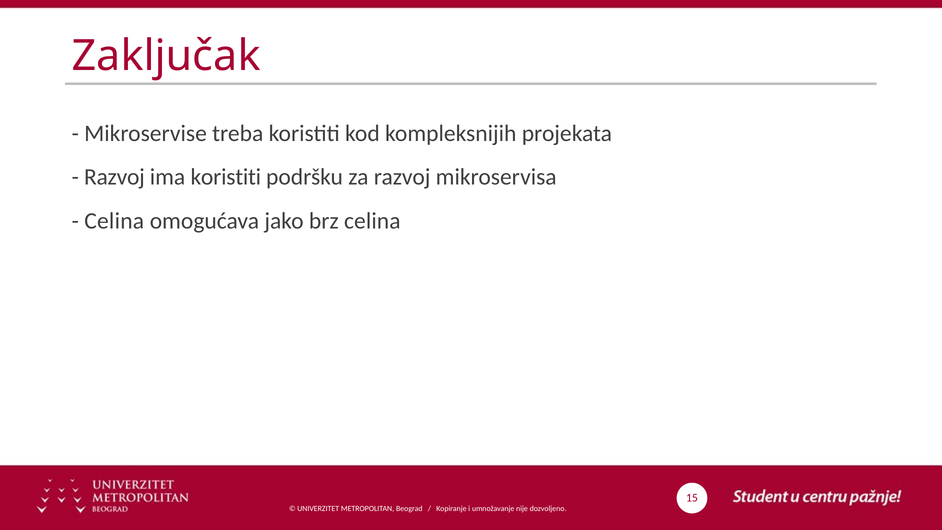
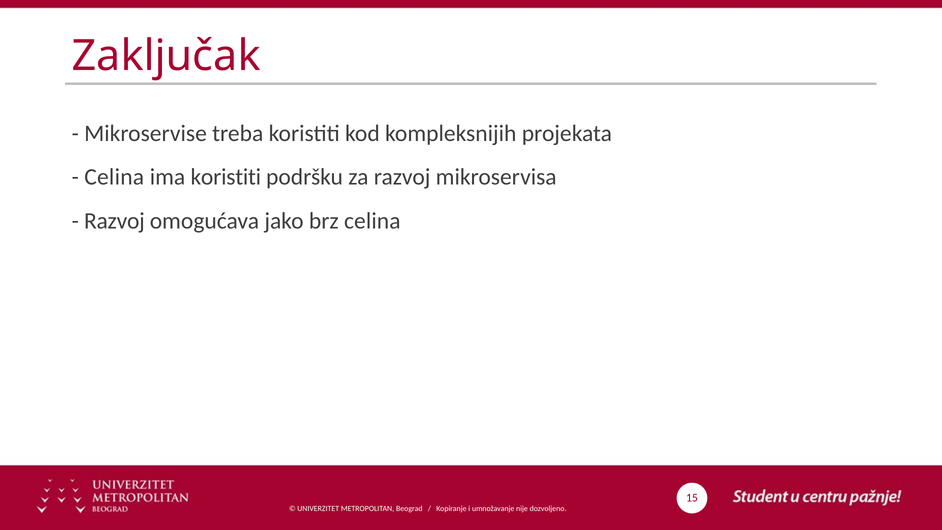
Razvoj: Razvoj -> Celina (114, 177)
Celina: Celina -> Razvoj (114, 221)
